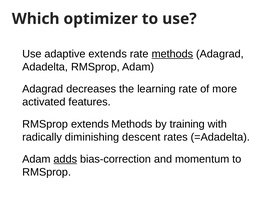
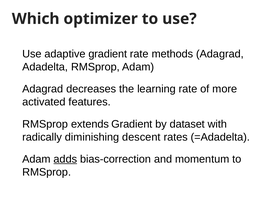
adaptive extends: extends -> gradient (108, 54)
methods underline: present -> none (172, 54)
extends Methods: Methods -> Gradient (132, 124)
training: training -> dataset (187, 124)
